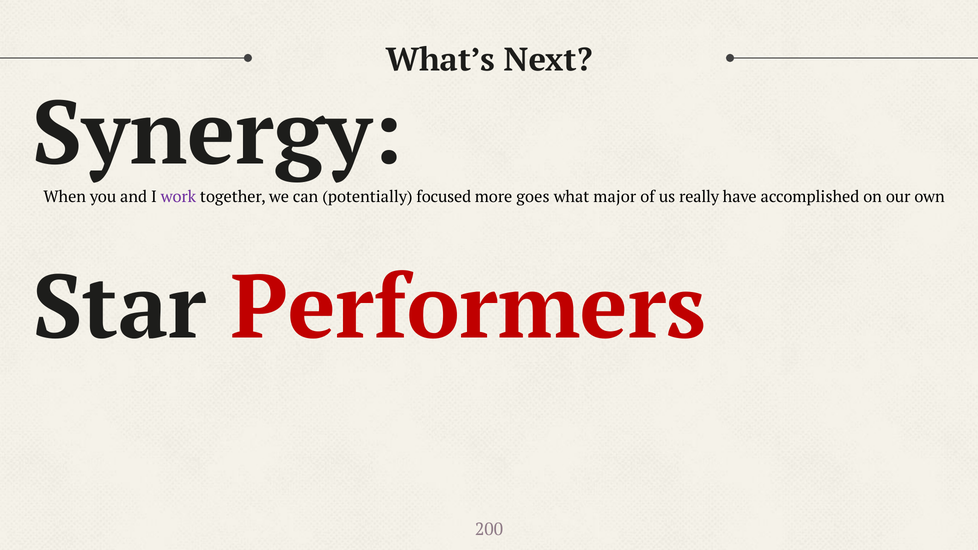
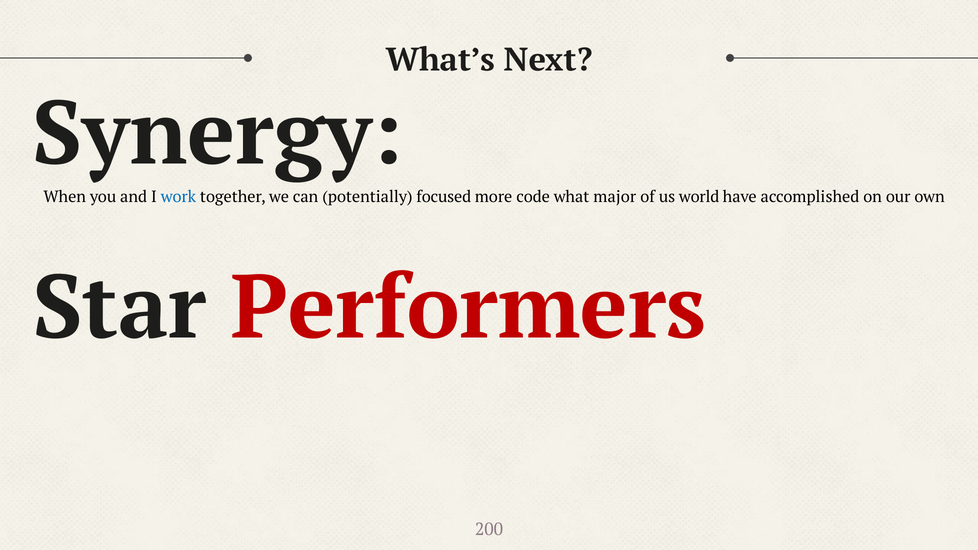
work colour: purple -> blue (178, 197)
goes: goes -> code (533, 197)
really: really -> world (699, 197)
